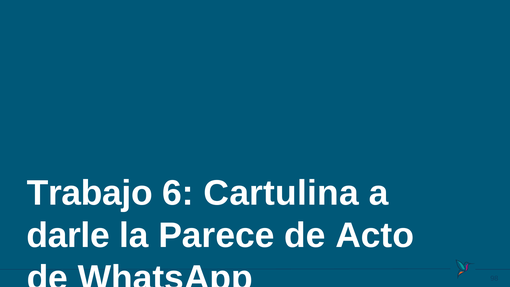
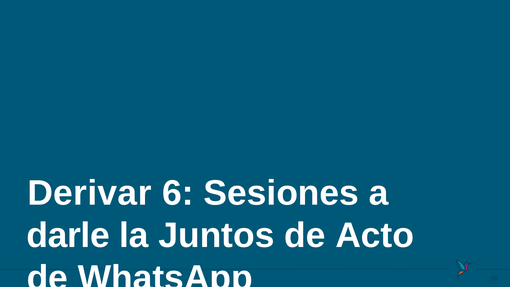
Trabajo: Trabajo -> Derivar (89, 193)
Cartulina: Cartulina -> Sesiones (281, 193)
Parece: Parece -> Juntos (216, 236)
